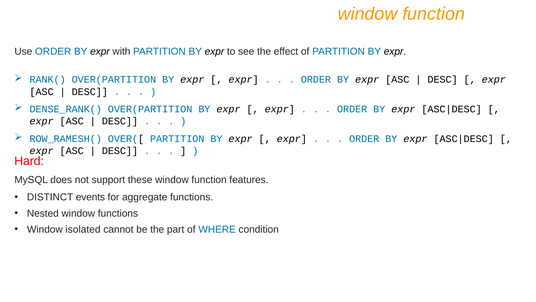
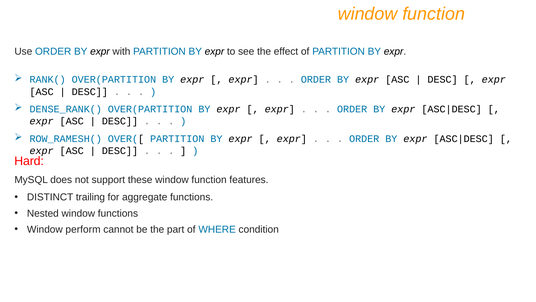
events: events -> trailing (90, 197)
isolated: isolated -> perform (83, 229)
